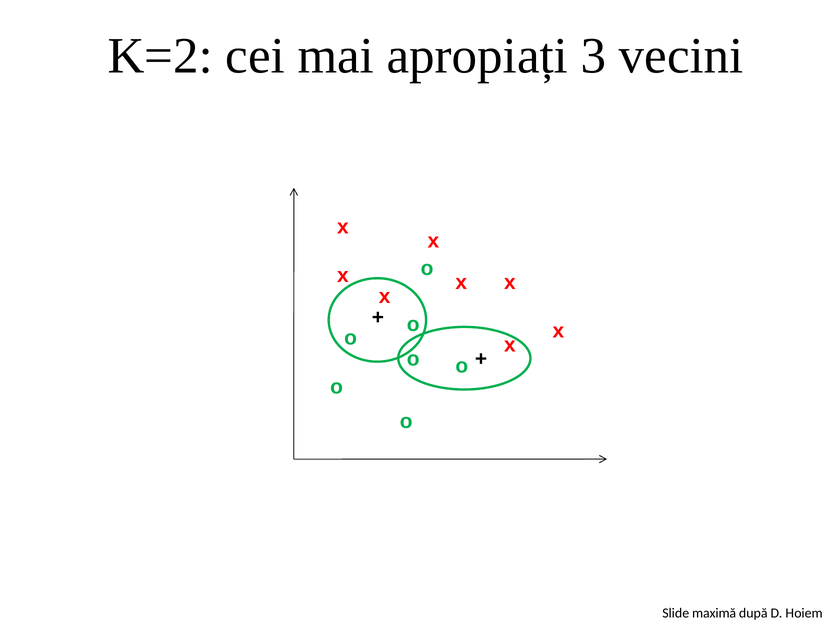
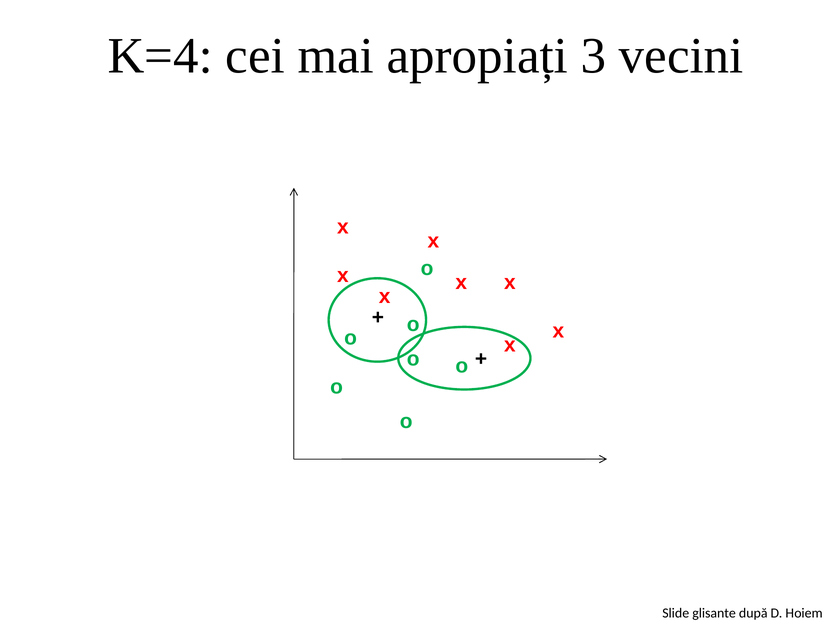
K=2: K=2 -> K=4 (160, 56)
maximă: maximă -> glisante (714, 614)
